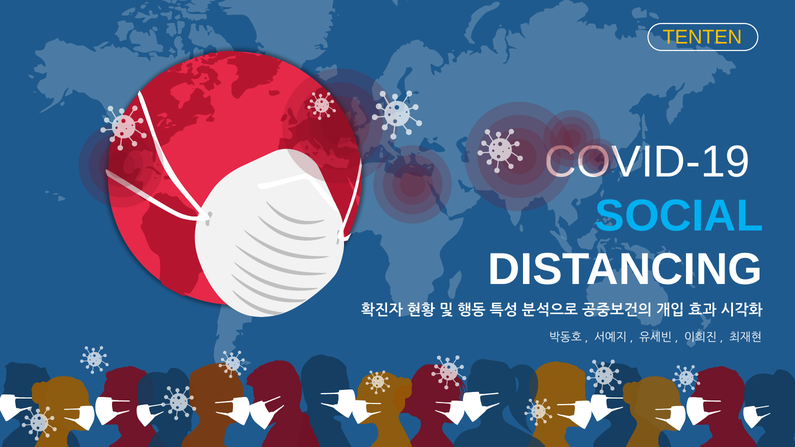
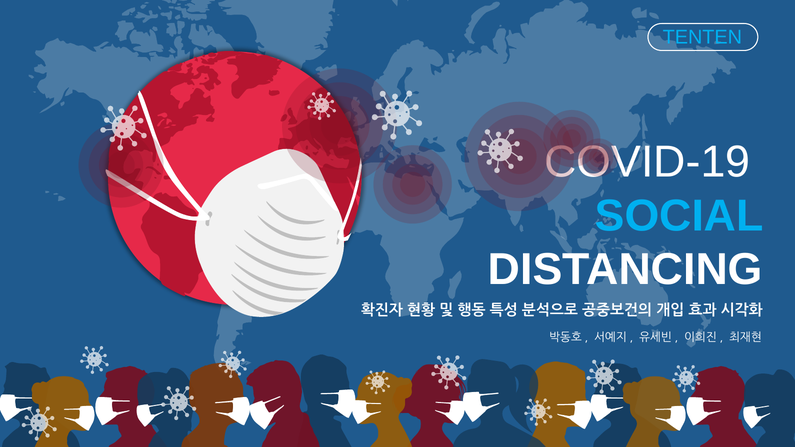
TENTEN colour: yellow -> light blue (702, 37)
